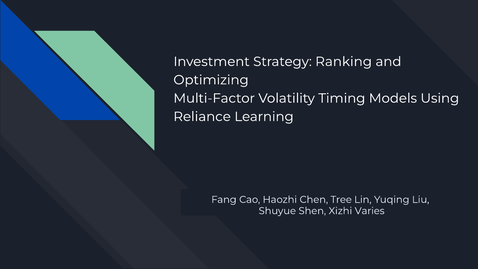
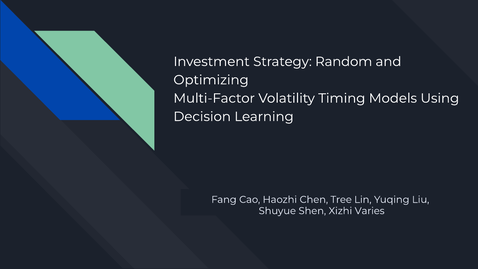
Ranking: Ranking -> Random (344, 62)
Reliance: Reliance -> Decision (202, 117)
